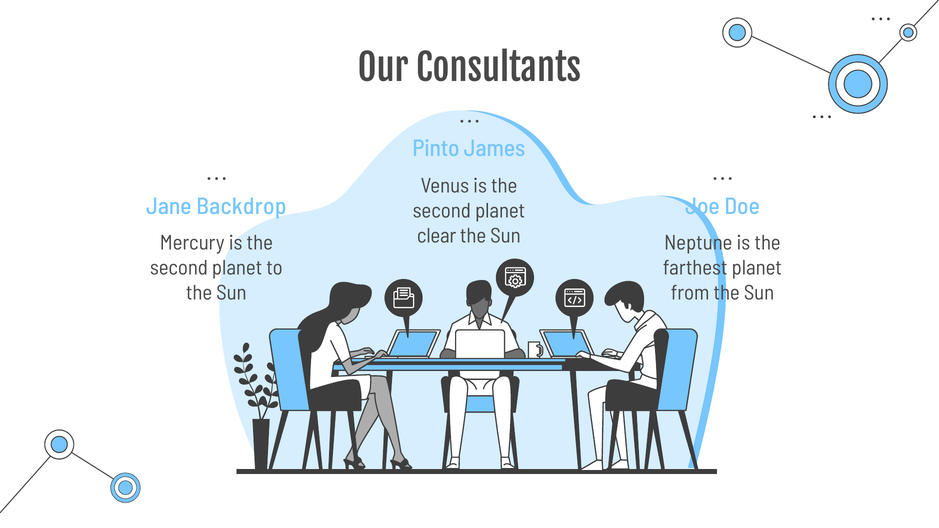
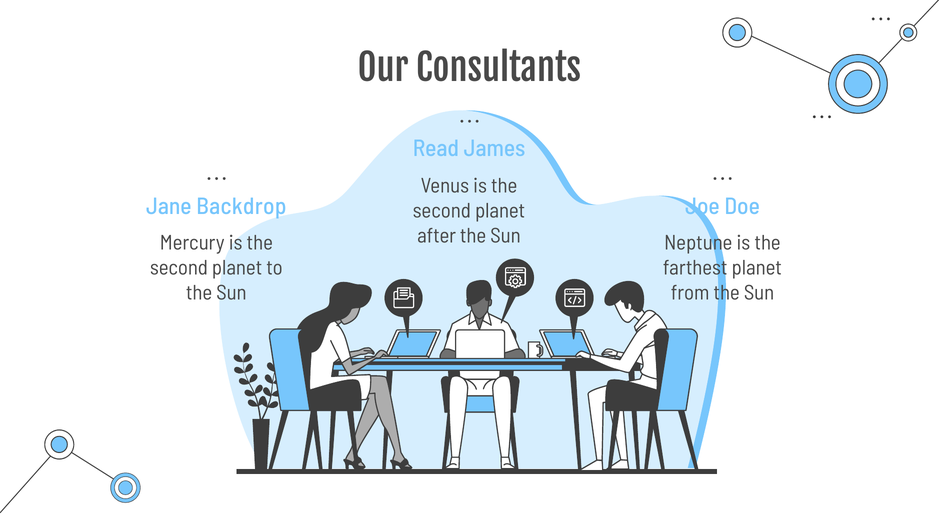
Pinto: Pinto -> Read (436, 149)
clear: clear -> after (437, 236)
